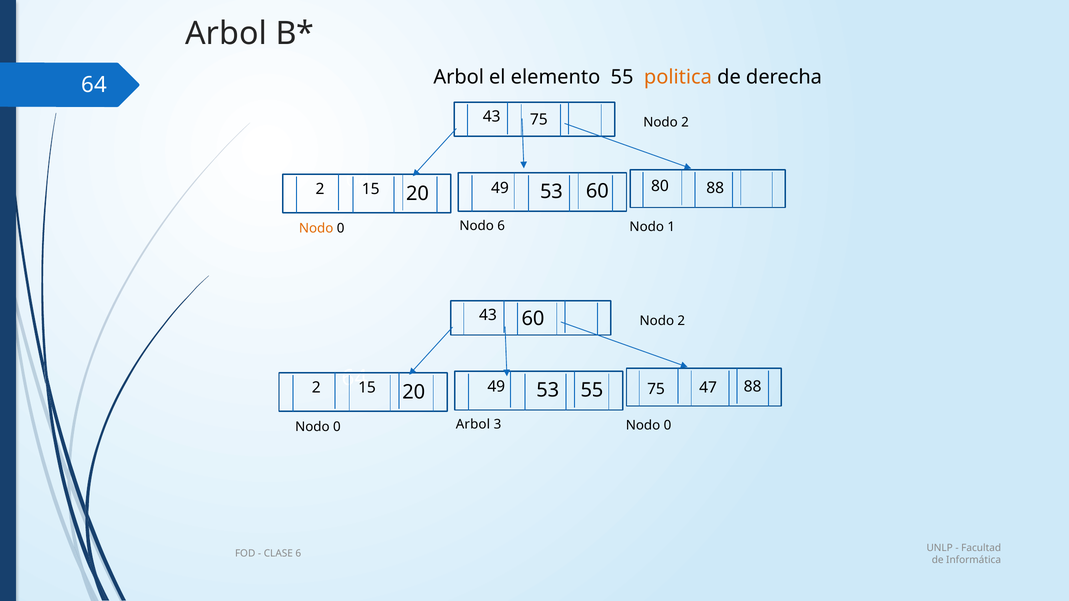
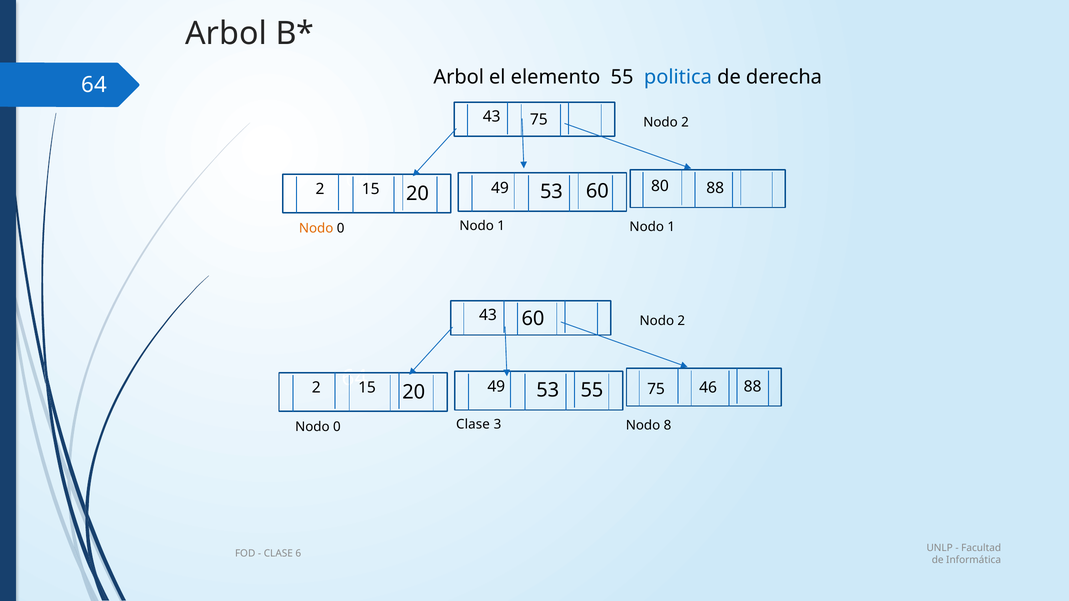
politica colour: orange -> blue (678, 77)
6: 6 -> 1 (501, 226)
47: 47 -> 46 (708, 388)
Arbol: Arbol -> Clase (473, 424)
0: 0 -> 8 (668, 426)
